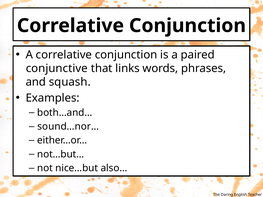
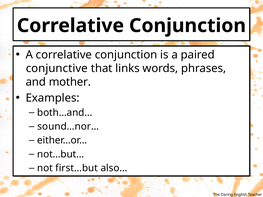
squash: squash -> mother (70, 82)
nice…but: nice…but -> first…but (77, 168)
